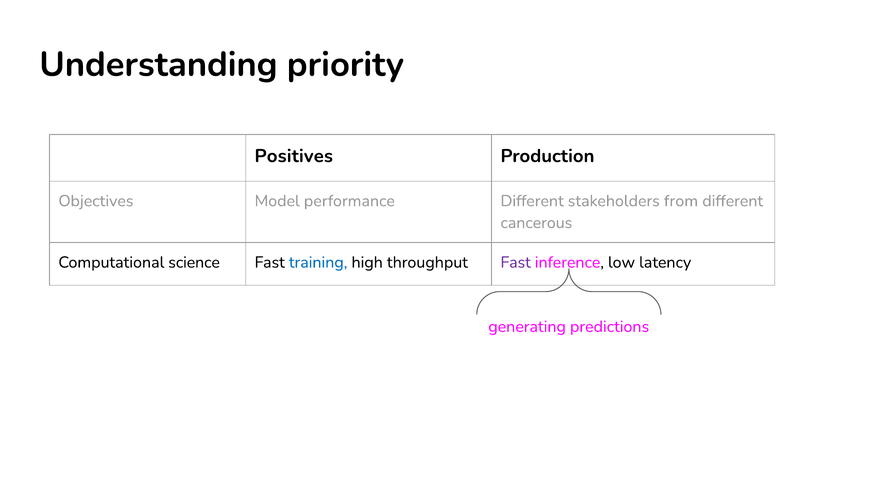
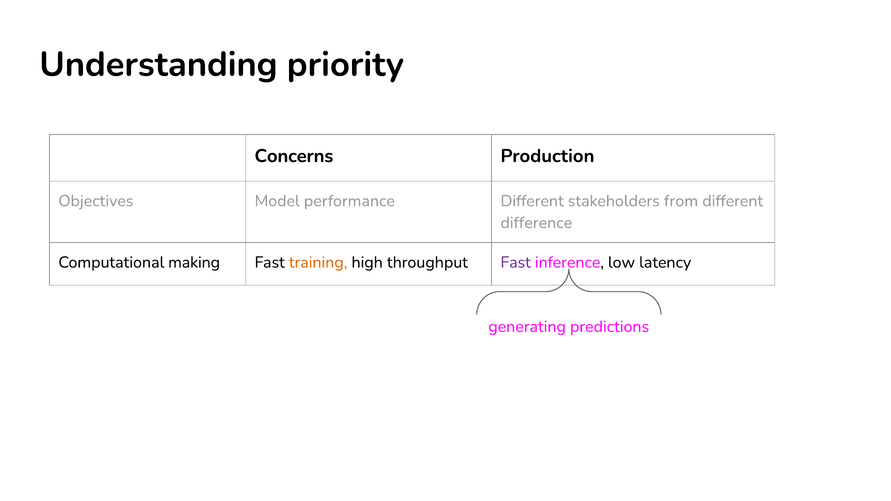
Positives: Positives -> Concerns (294, 156)
cancerous: cancerous -> difference (536, 223)
science: science -> making (194, 262)
training colour: blue -> orange (318, 262)
